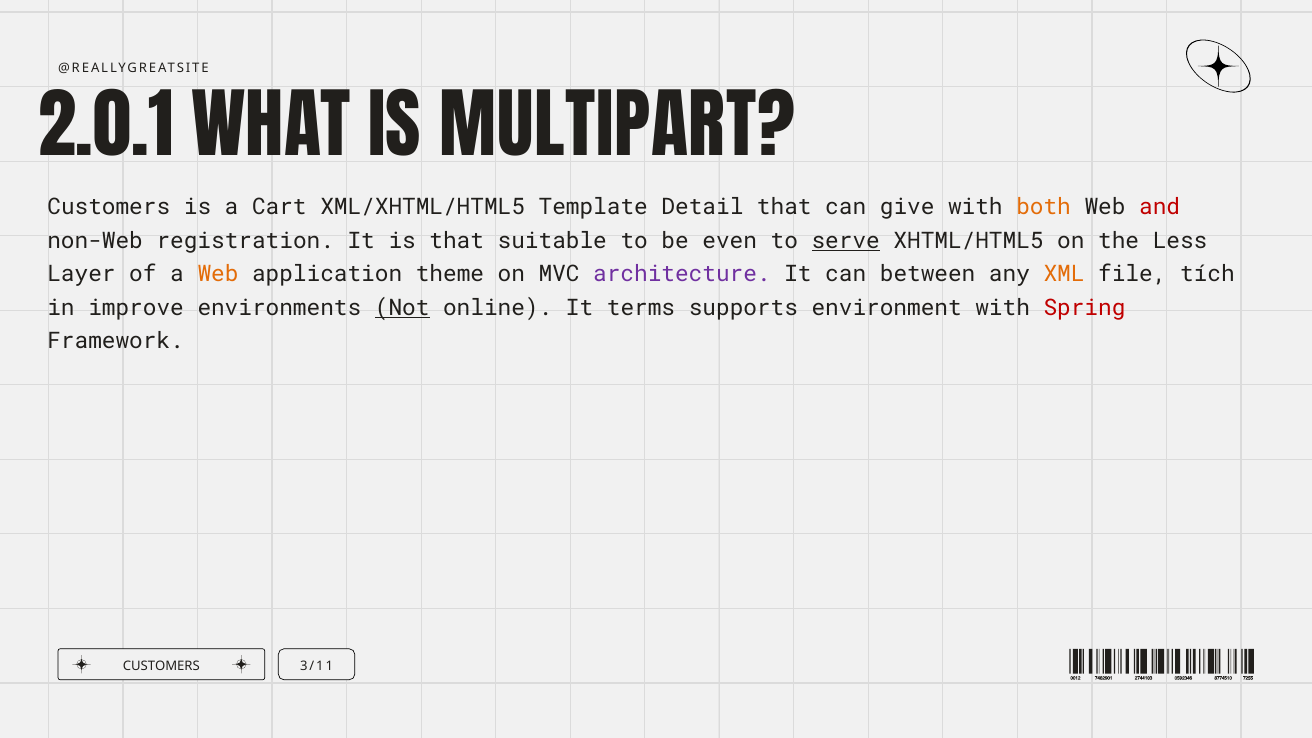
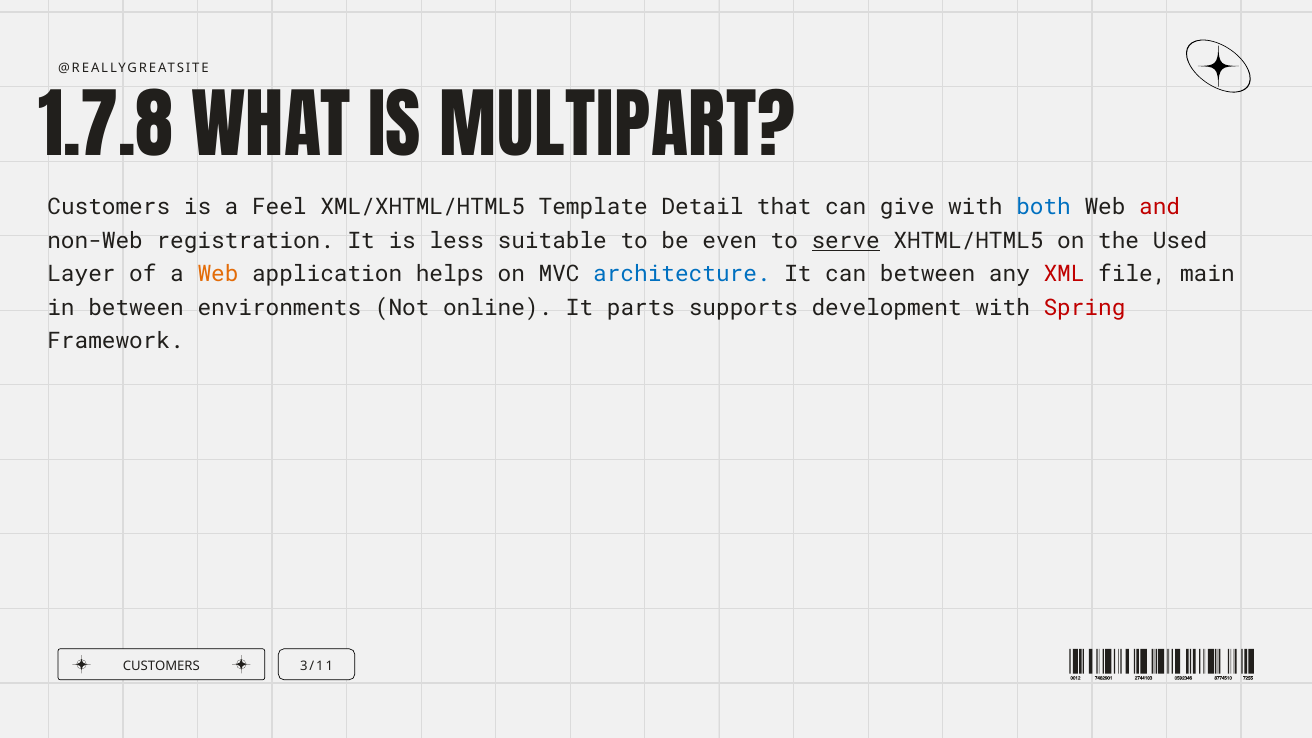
2.0.1: 2.0.1 -> 1.7.8 (106, 130)
Cart: Cart -> Feel (279, 207)
both colour: orange -> blue (1044, 207)
is that: that -> less (457, 241)
Less: Less -> Used (1180, 241)
theme: theme -> helps (450, 274)
architecture colour: purple -> blue (682, 274)
XML colour: orange -> red (1064, 274)
tích: tích -> main (1207, 274)
in improve: improve -> between (136, 308)
Not underline: present -> none (402, 308)
terms: terms -> parts (641, 308)
environment: environment -> development (887, 308)
